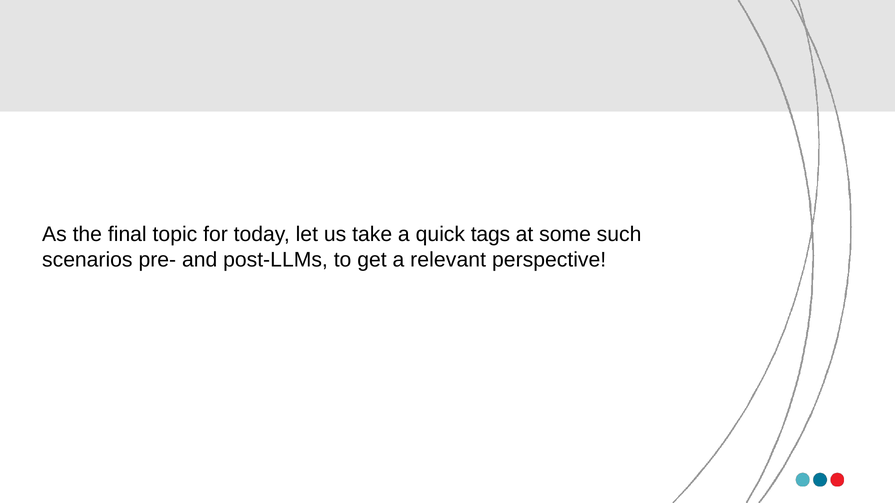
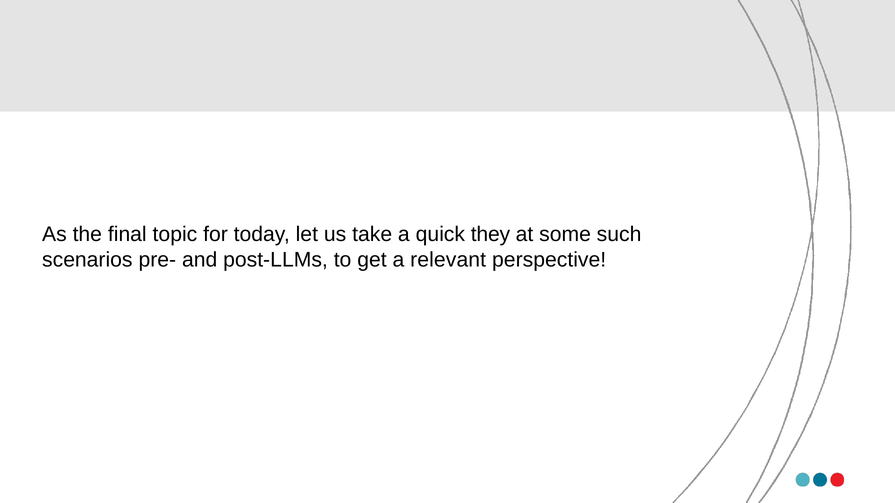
tags: tags -> they (490, 235)
